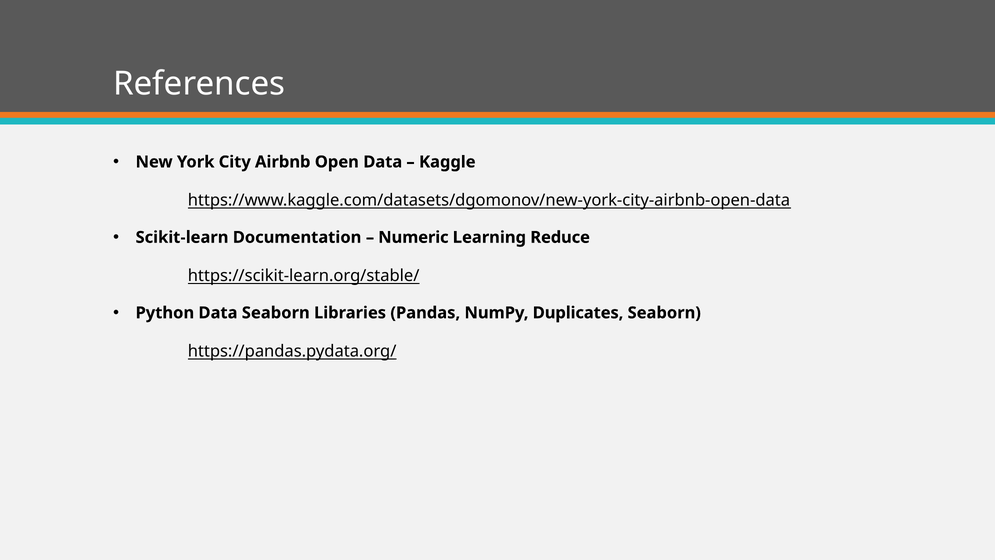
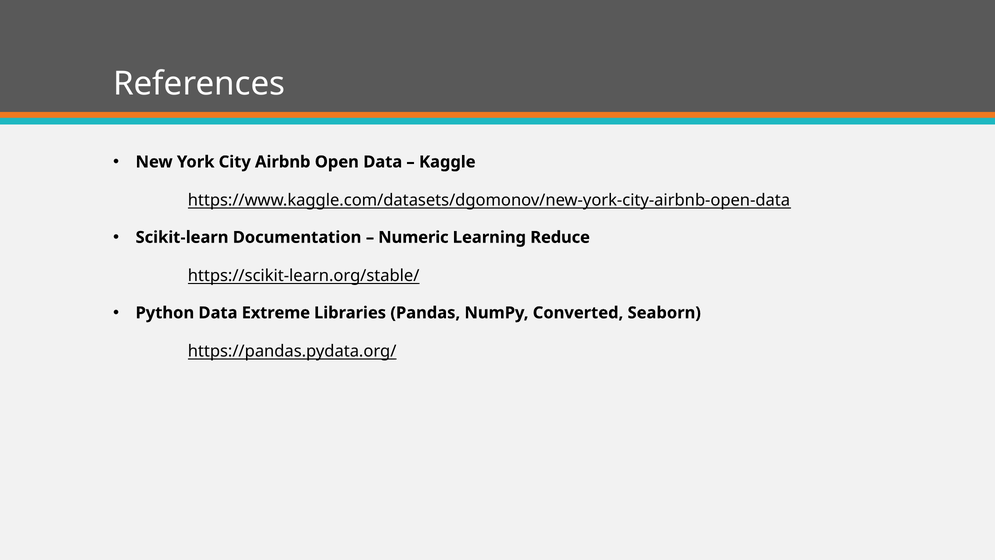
Data Seaborn: Seaborn -> Extreme (276, 313)
Duplicates: Duplicates -> Converted (578, 313)
